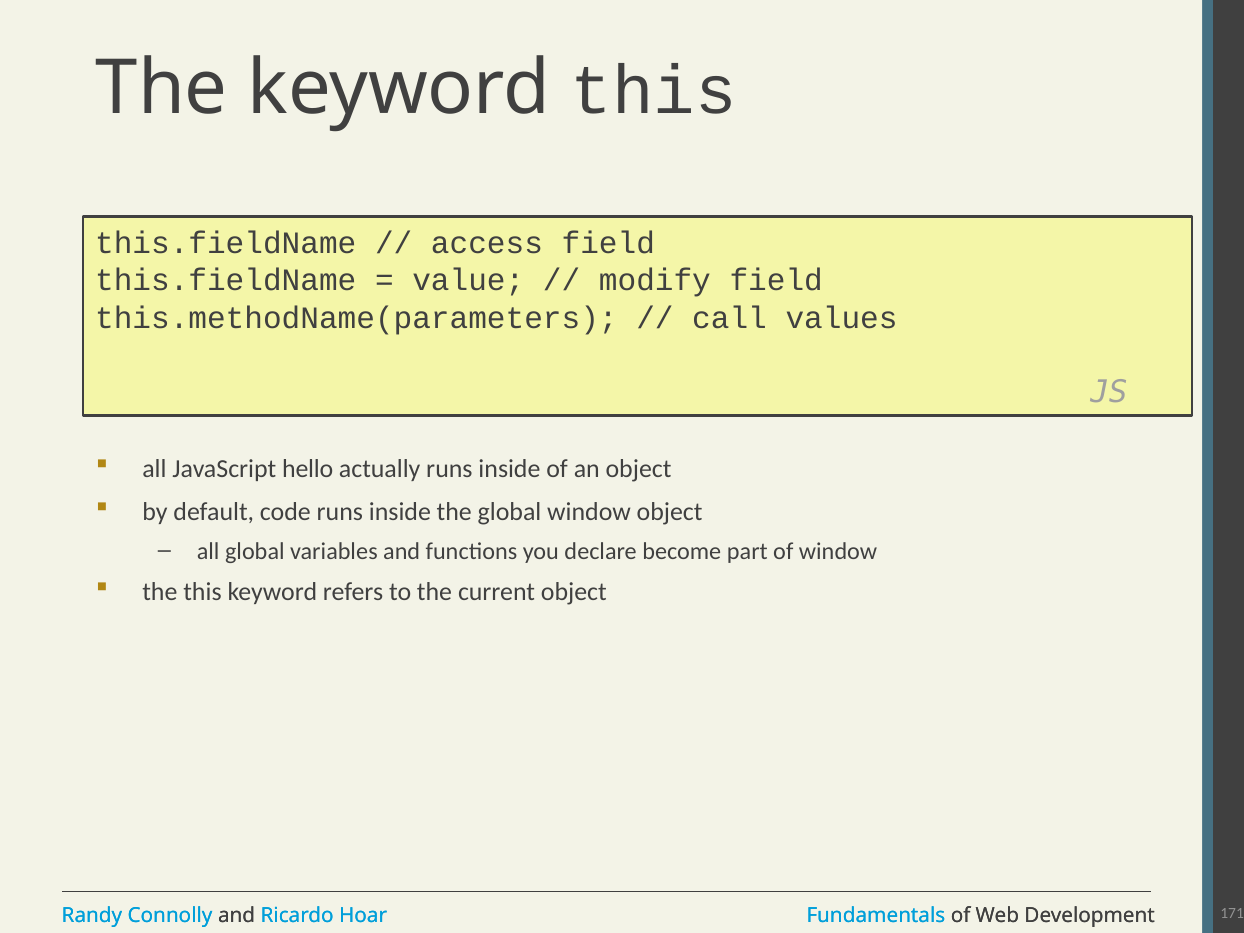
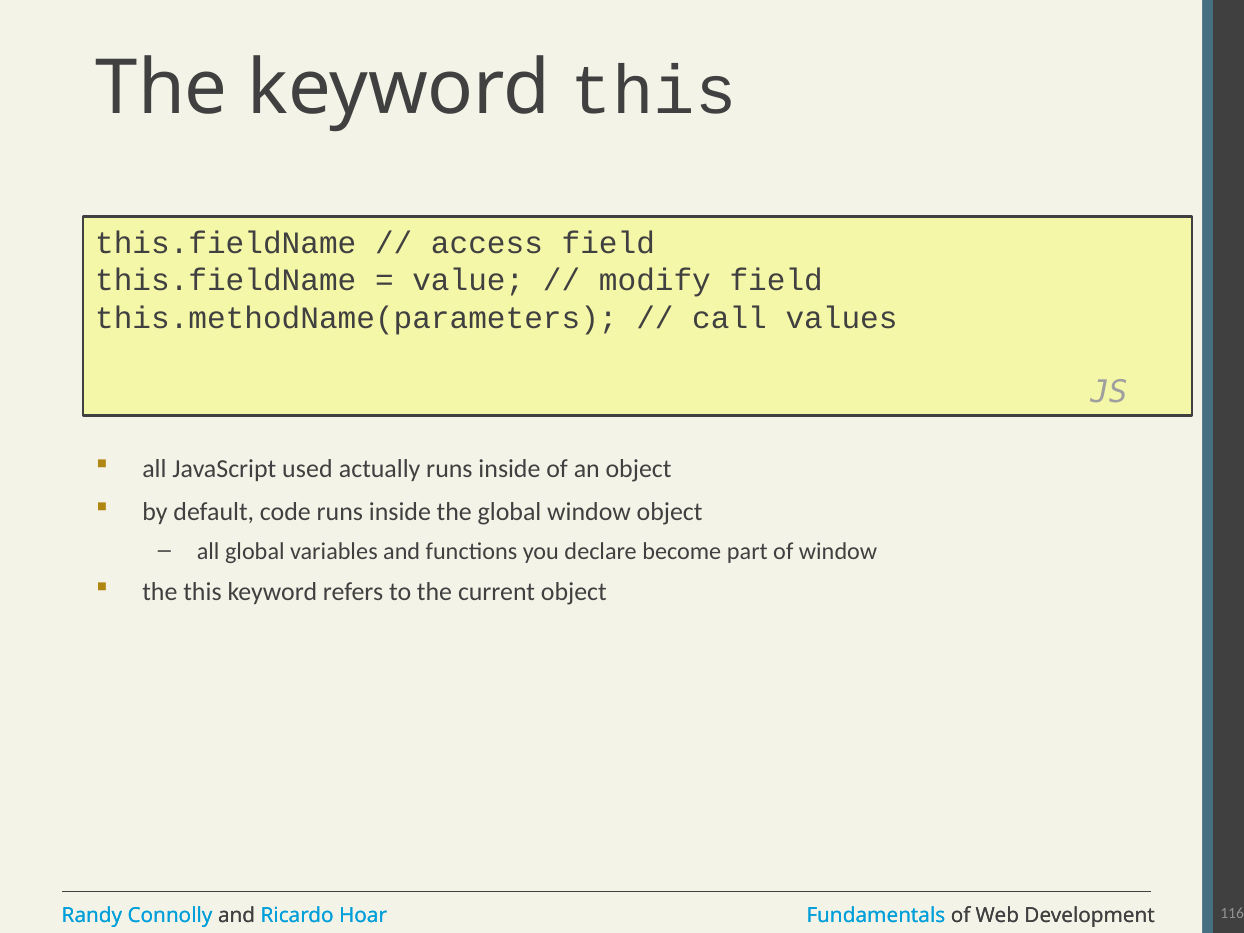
hello: hello -> used (307, 469)
171: 171 -> 116 (1232, 913)
